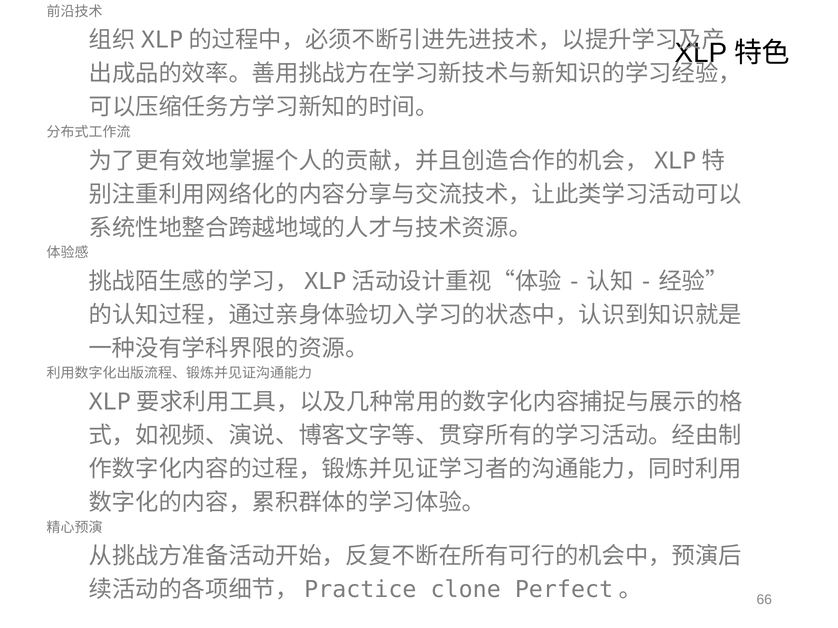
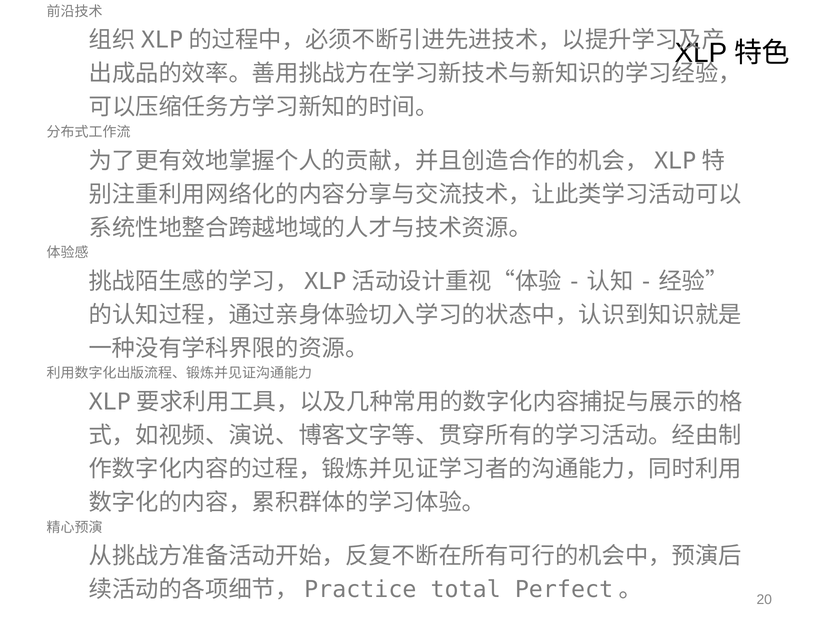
clone: clone -> total (466, 590)
66: 66 -> 20 (764, 600)
